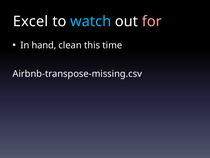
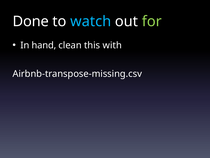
Excel: Excel -> Done (31, 21)
for colour: pink -> light green (152, 21)
time: time -> with (112, 45)
